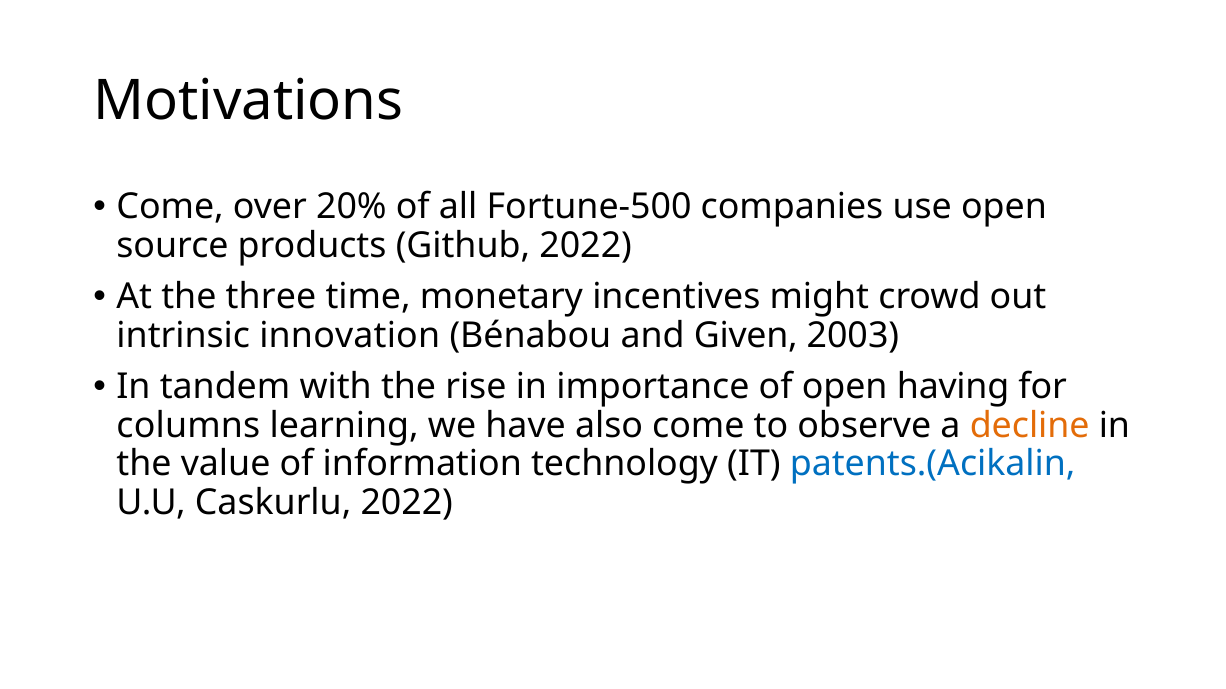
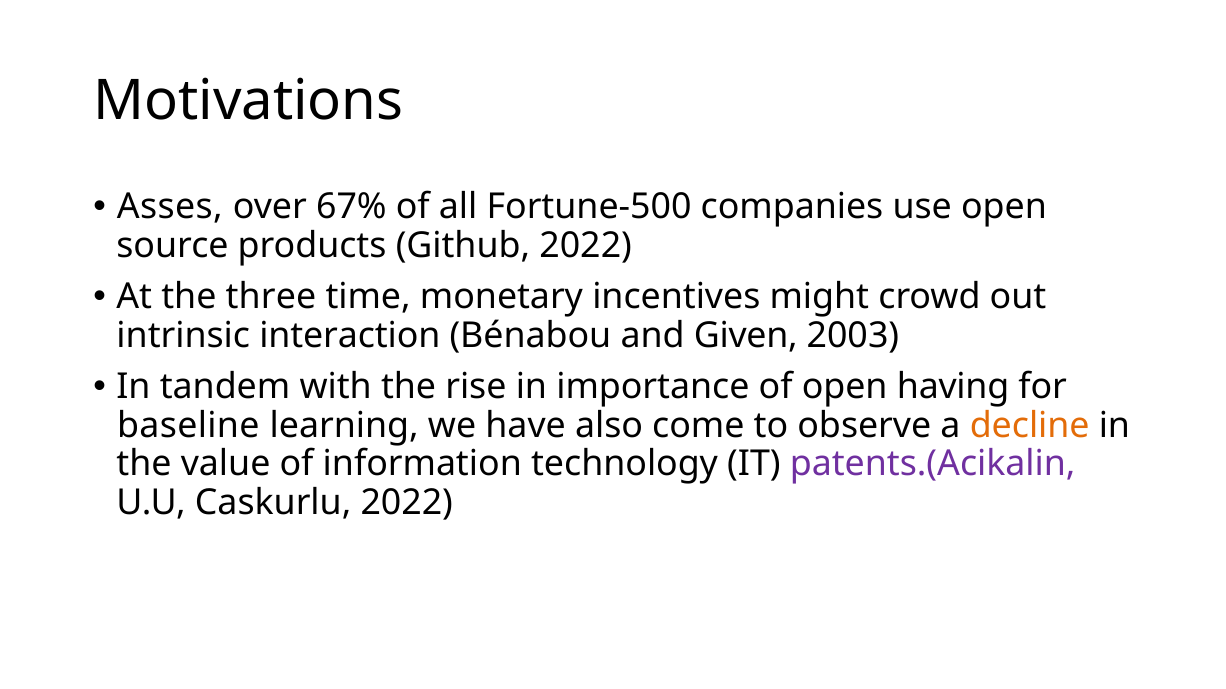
Come: Come -> Asses (170, 207)
20%: 20% -> 67% (351, 207)
innovation: innovation -> interaction (350, 336)
columns: columns -> baseline (188, 426)
patents.(Acikalin colour: blue -> purple (933, 465)
